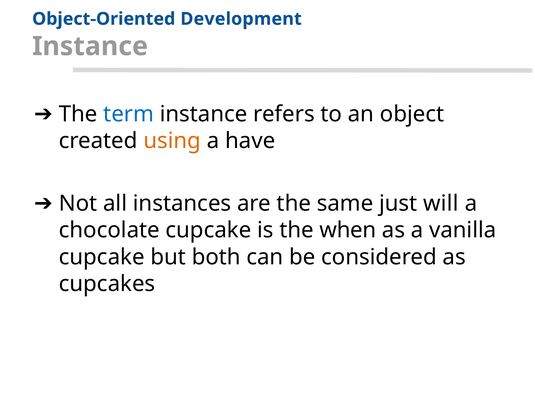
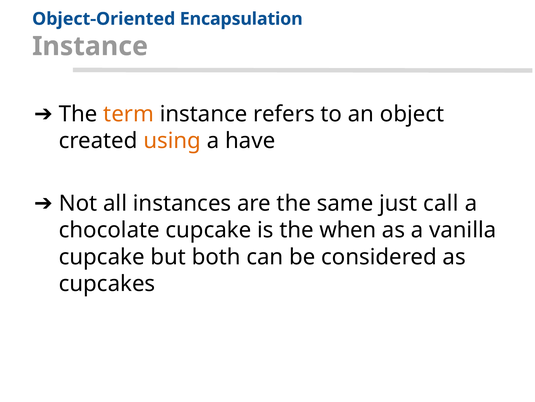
Development: Development -> Encapsulation (241, 19)
term colour: blue -> orange (129, 114)
will: will -> call (441, 203)
